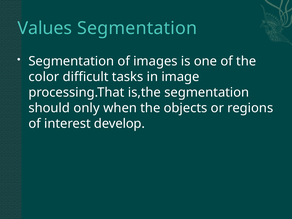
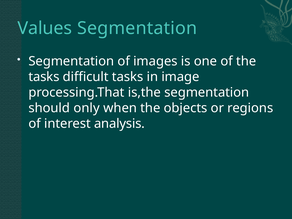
color: color -> tasks (44, 77)
develop: develop -> analysis (119, 124)
